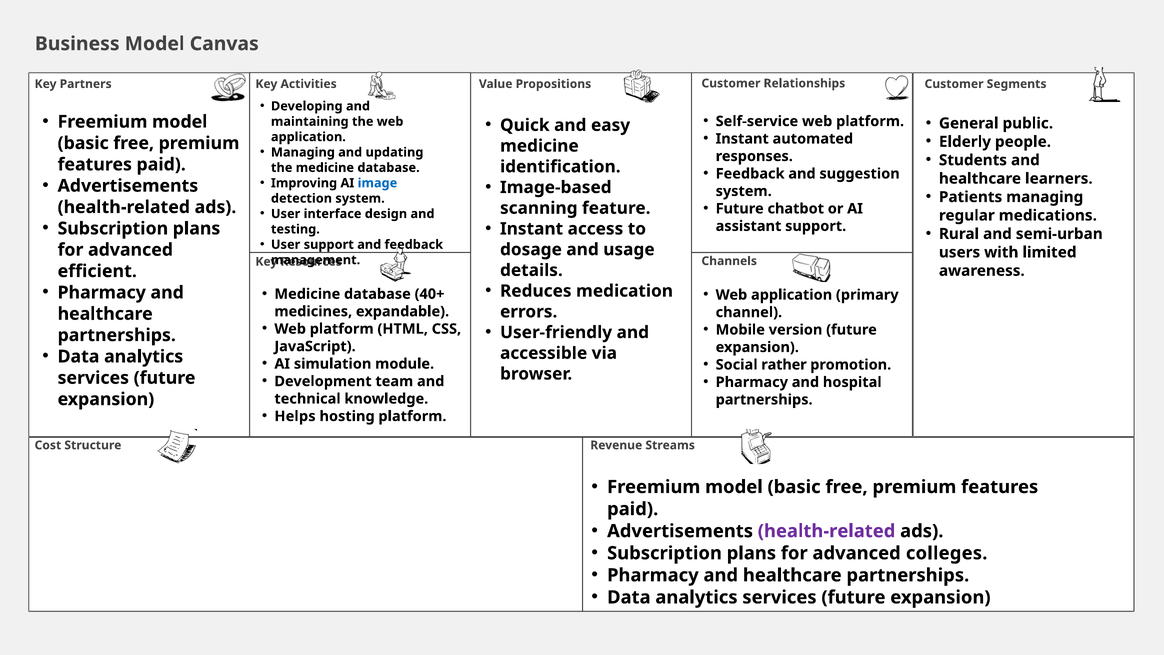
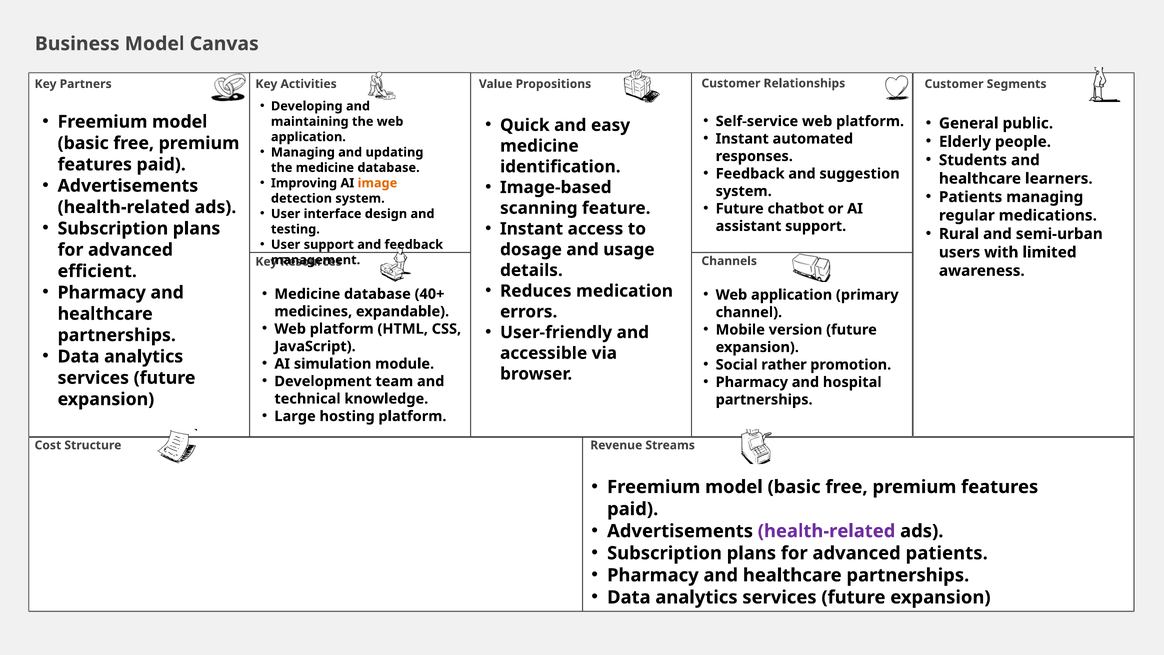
image colour: blue -> orange (377, 183)
Helps: Helps -> Large (295, 416)
advanced colleges: colleges -> patients (947, 553)
